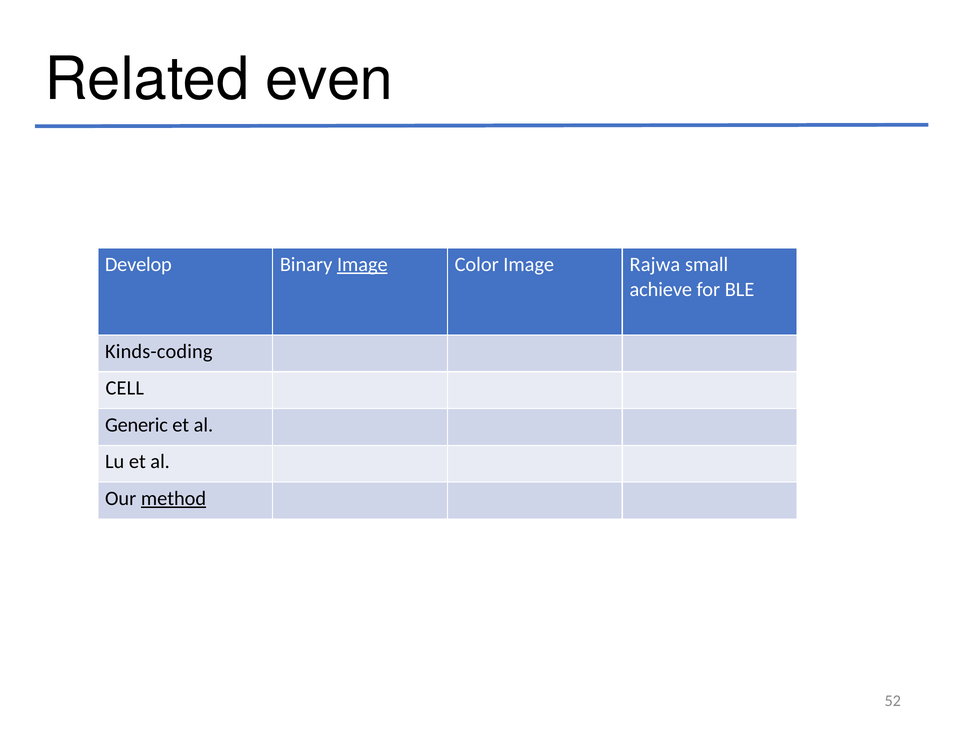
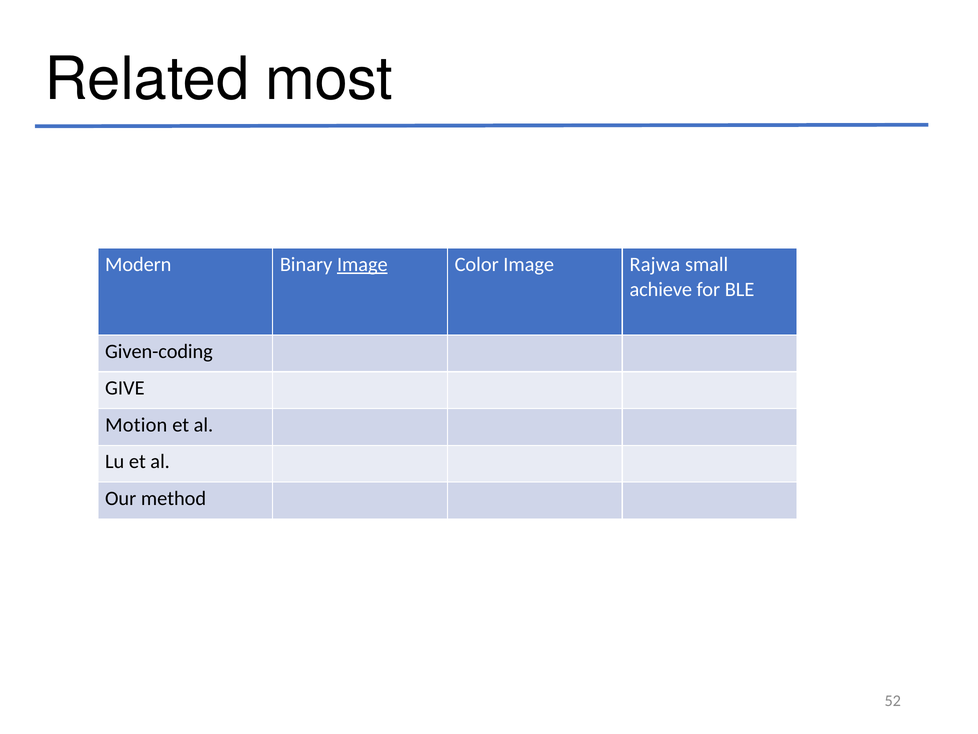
even: even -> most (329, 79)
Develop: Develop -> Modern (138, 264)
Kinds-coding: Kinds-coding -> Given-coding (159, 351)
CELL: CELL -> GIVE (125, 388)
Generic: Generic -> Motion (136, 425)
method underline: present -> none (174, 498)
